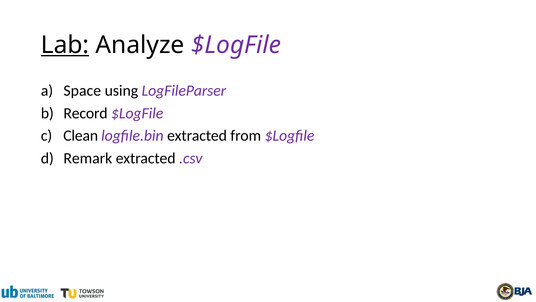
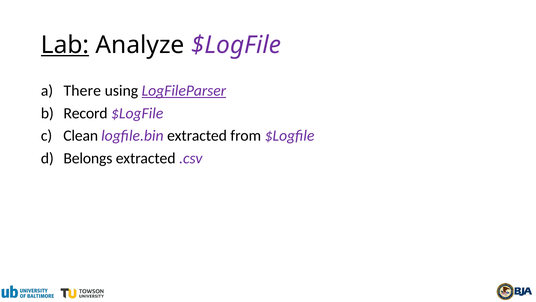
Space: Space -> There (82, 91)
LogFileParser underline: none -> present (184, 91)
Remark: Remark -> Belongs (88, 158)
